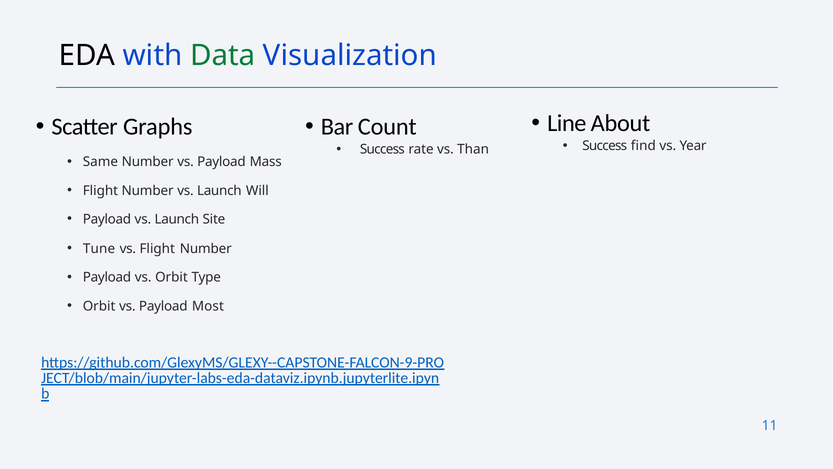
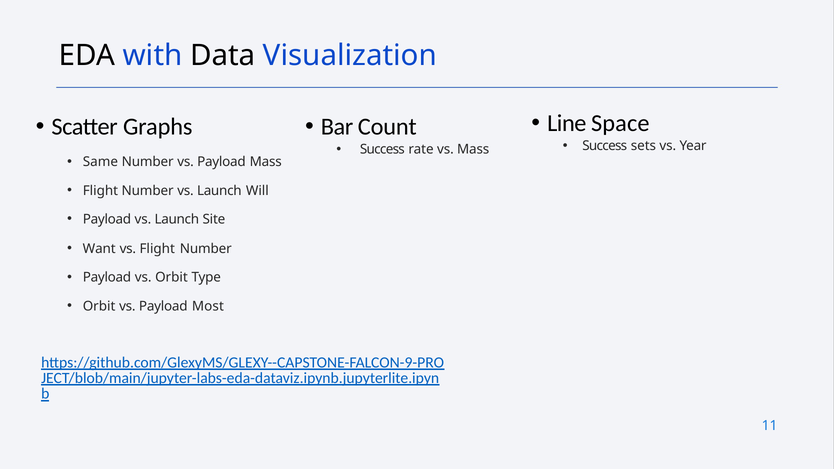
Data colour: green -> black (223, 56)
About: About -> Space (620, 123)
find: find -> sets (643, 146)
vs Than: Than -> Mass (473, 150)
Tune: Tune -> Want (99, 249)
